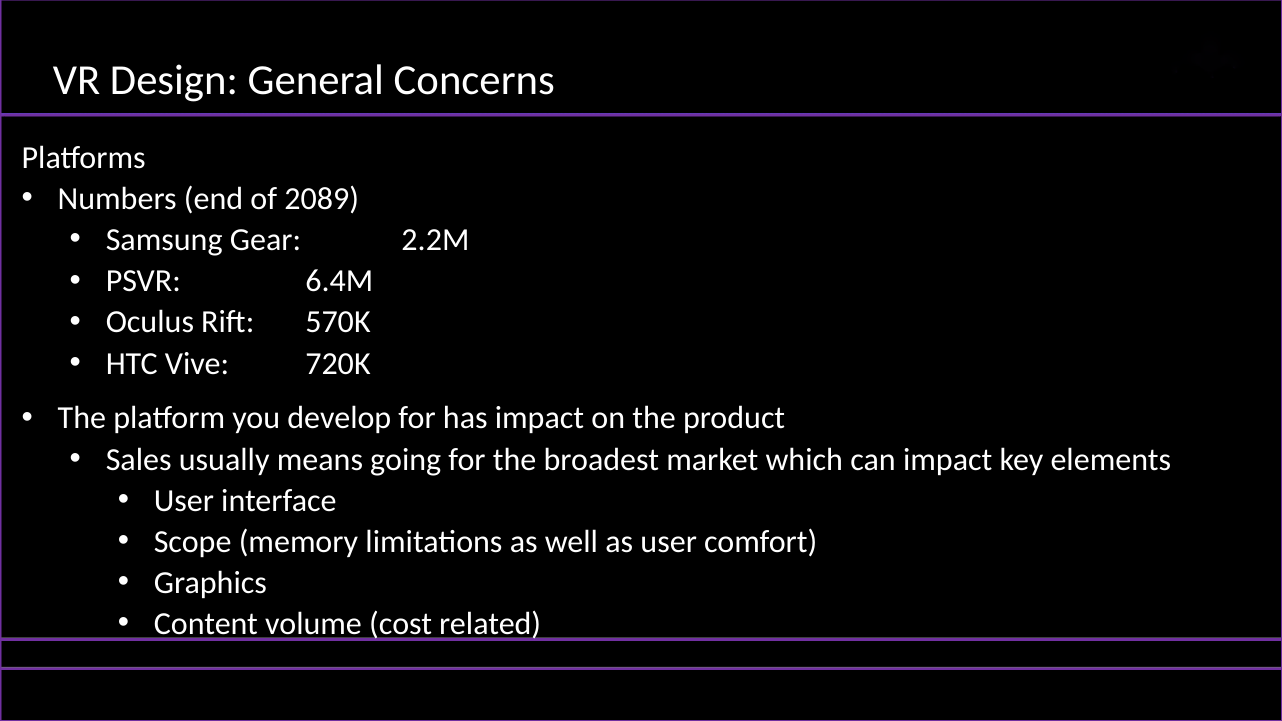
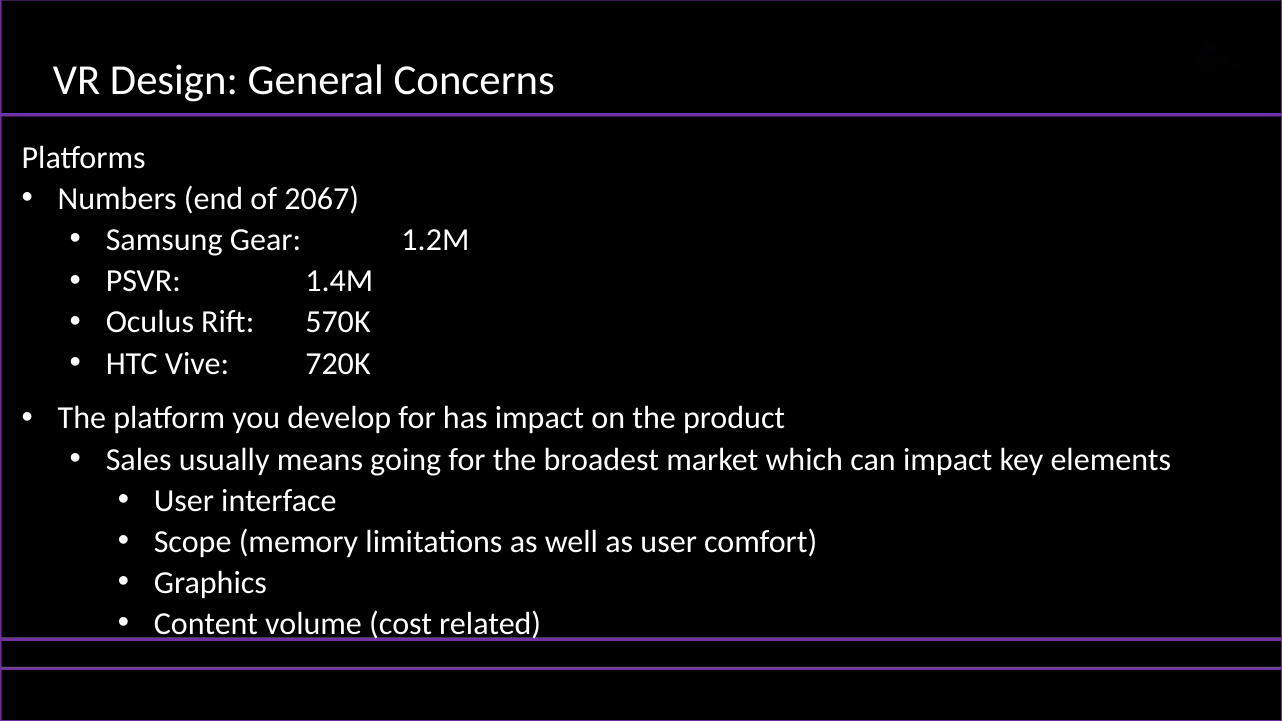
2089: 2089 -> 2067 (322, 199)
2.2M: 2.2M -> 1.2M (435, 240)
6.4M: 6.4M -> 1.4M (339, 281)
